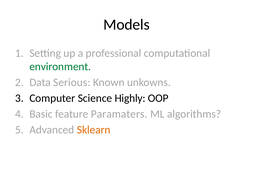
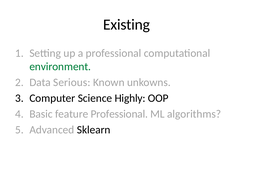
Models: Models -> Existing (127, 24)
feature Paramaters: Paramaters -> Professional (119, 114)
Sklearn colour: orange -> black (94, 130)
